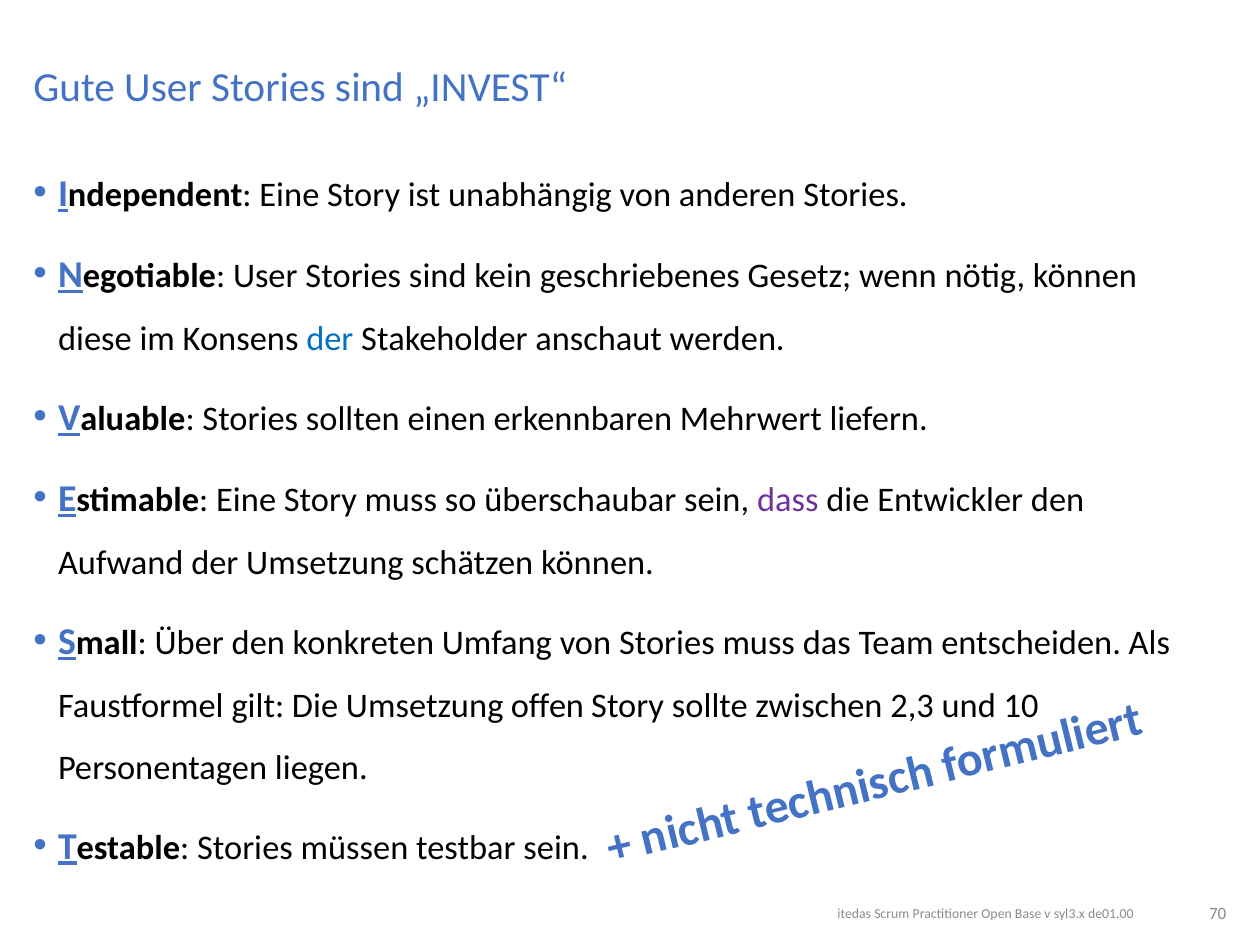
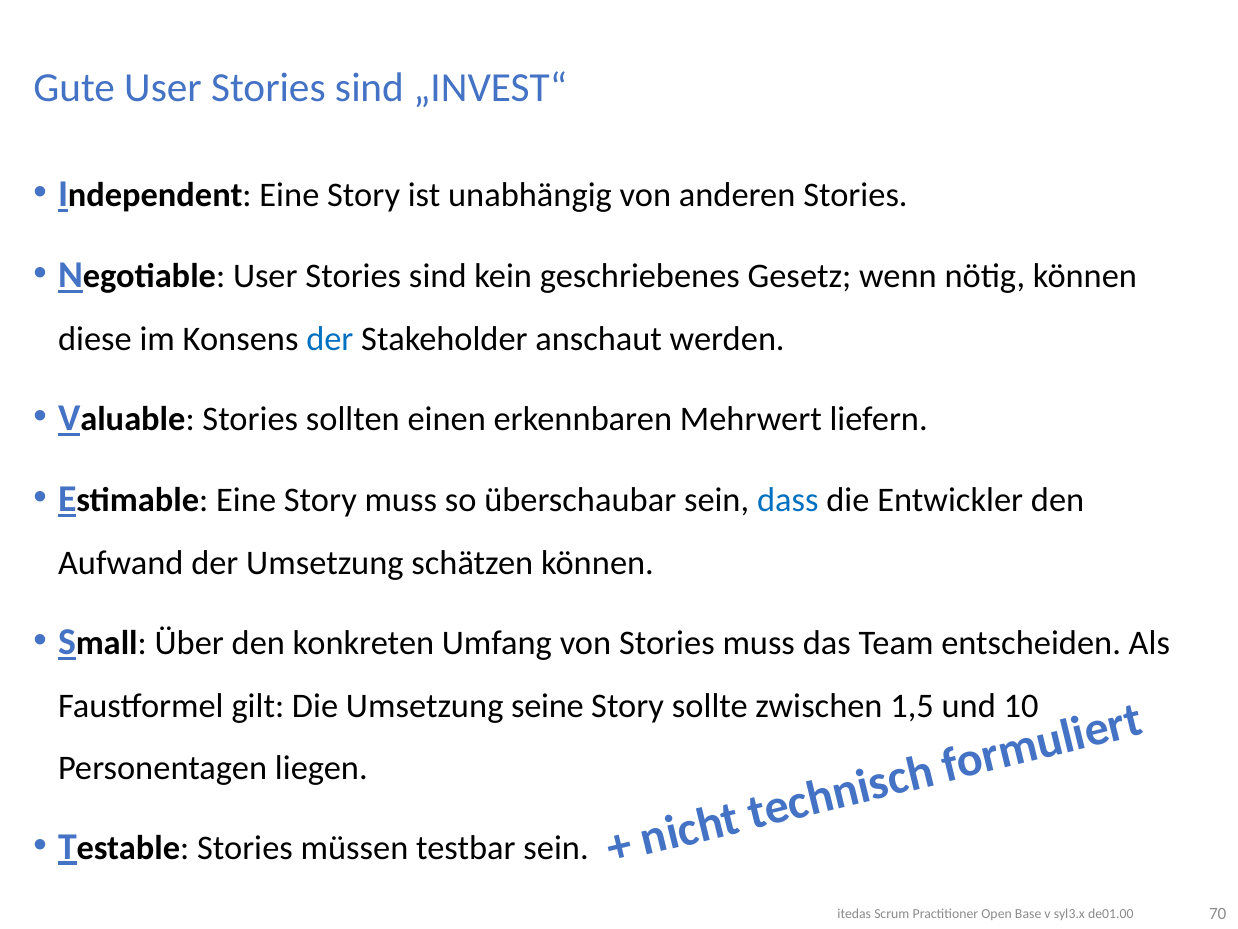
dass colour: purple -> blue (788, 500)
offen: offen -> seine (547, 705)
2,3: 2,3 -> 1,5 (912, 705)
